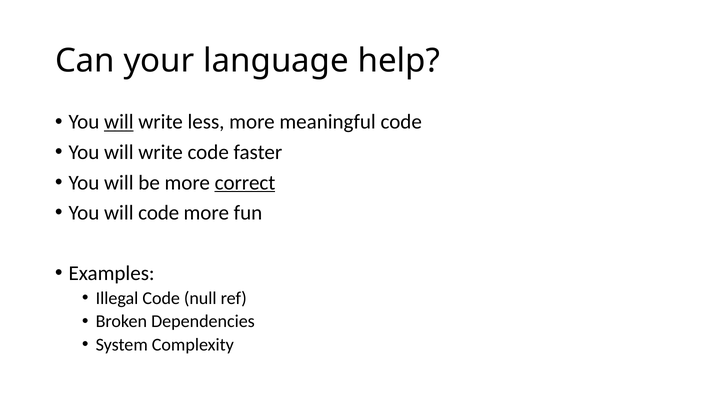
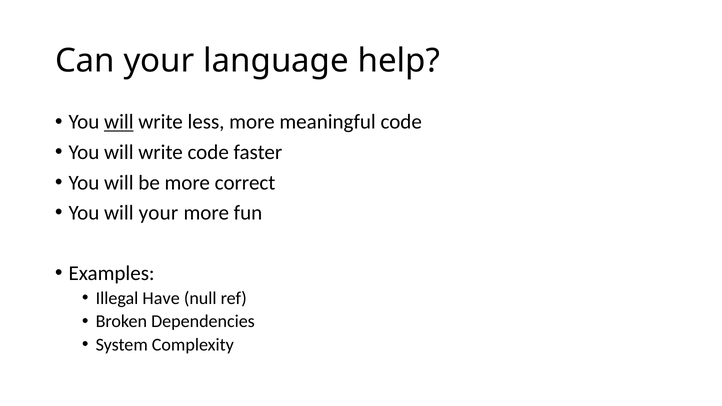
correct underline: present -> none (245, 183)
will code: code -> your (158, 213)
Illegal Code: Code -> Have (161, 298)
